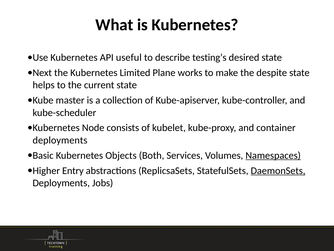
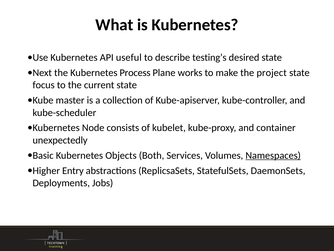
Limited: Limited -> Process (135, 73)
despite: despite -> project (272, 73)
helps: helps -> focus (44, 85)
deployments: deployments -> unexpectedly (60, 140)
DaemonSets underline: present -> none (278, 170)
